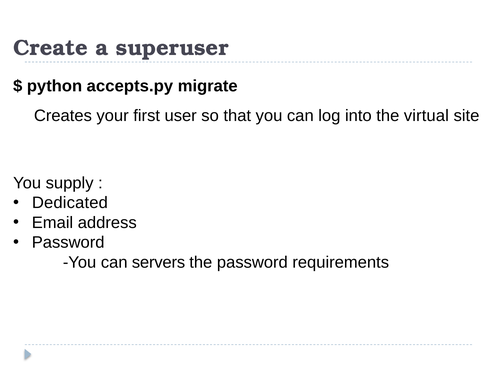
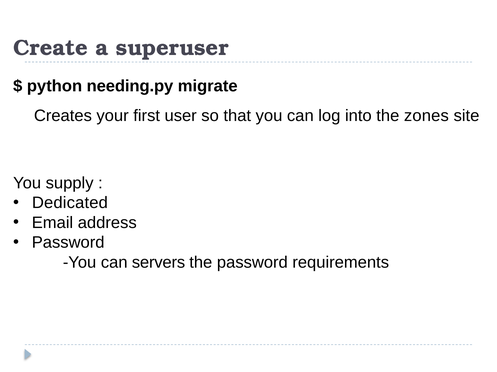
accepts.py: accepts.py -> needing.py (130, 86)
virtual: virtual -> zones (426, 116)
